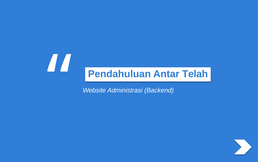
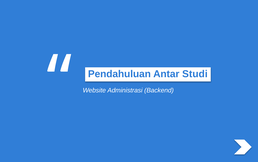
Telah: Telah -> Studi (195, 74)
